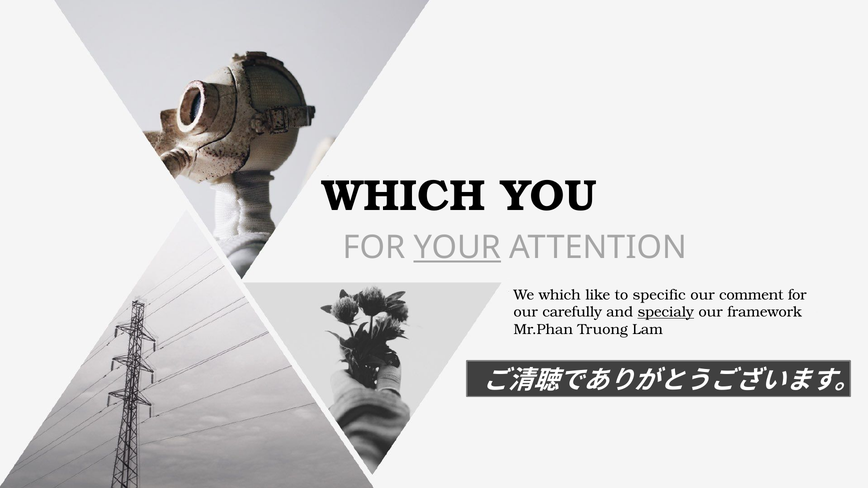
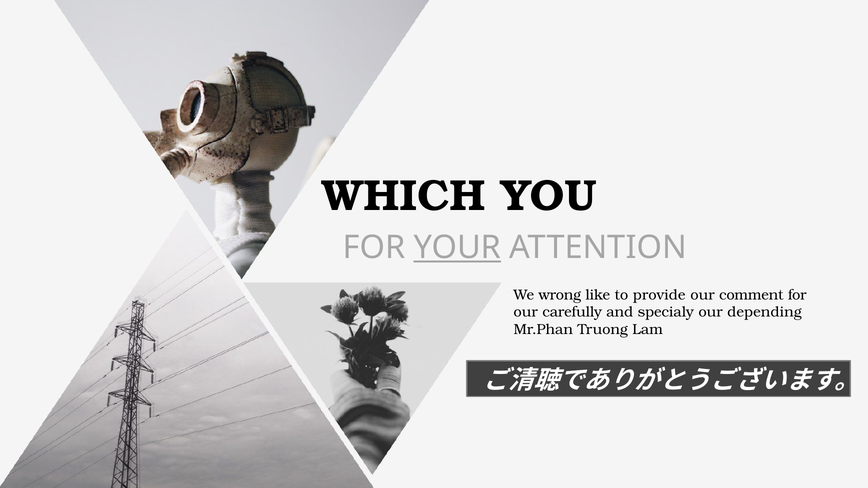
We which: which -> wrong (560, 295)
specific: specific -> provide (659, 295)
specialy underline: present -> none (666, 312)
framework: framework -> depending (764, 312)
